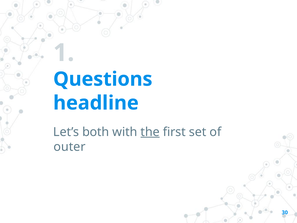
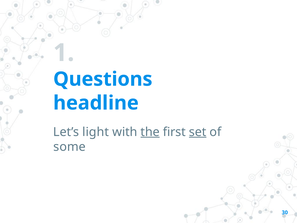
both: both -> light (96, 132)
set underline: none -> present (198, 132)
outer: outer -> some (70, 147)
